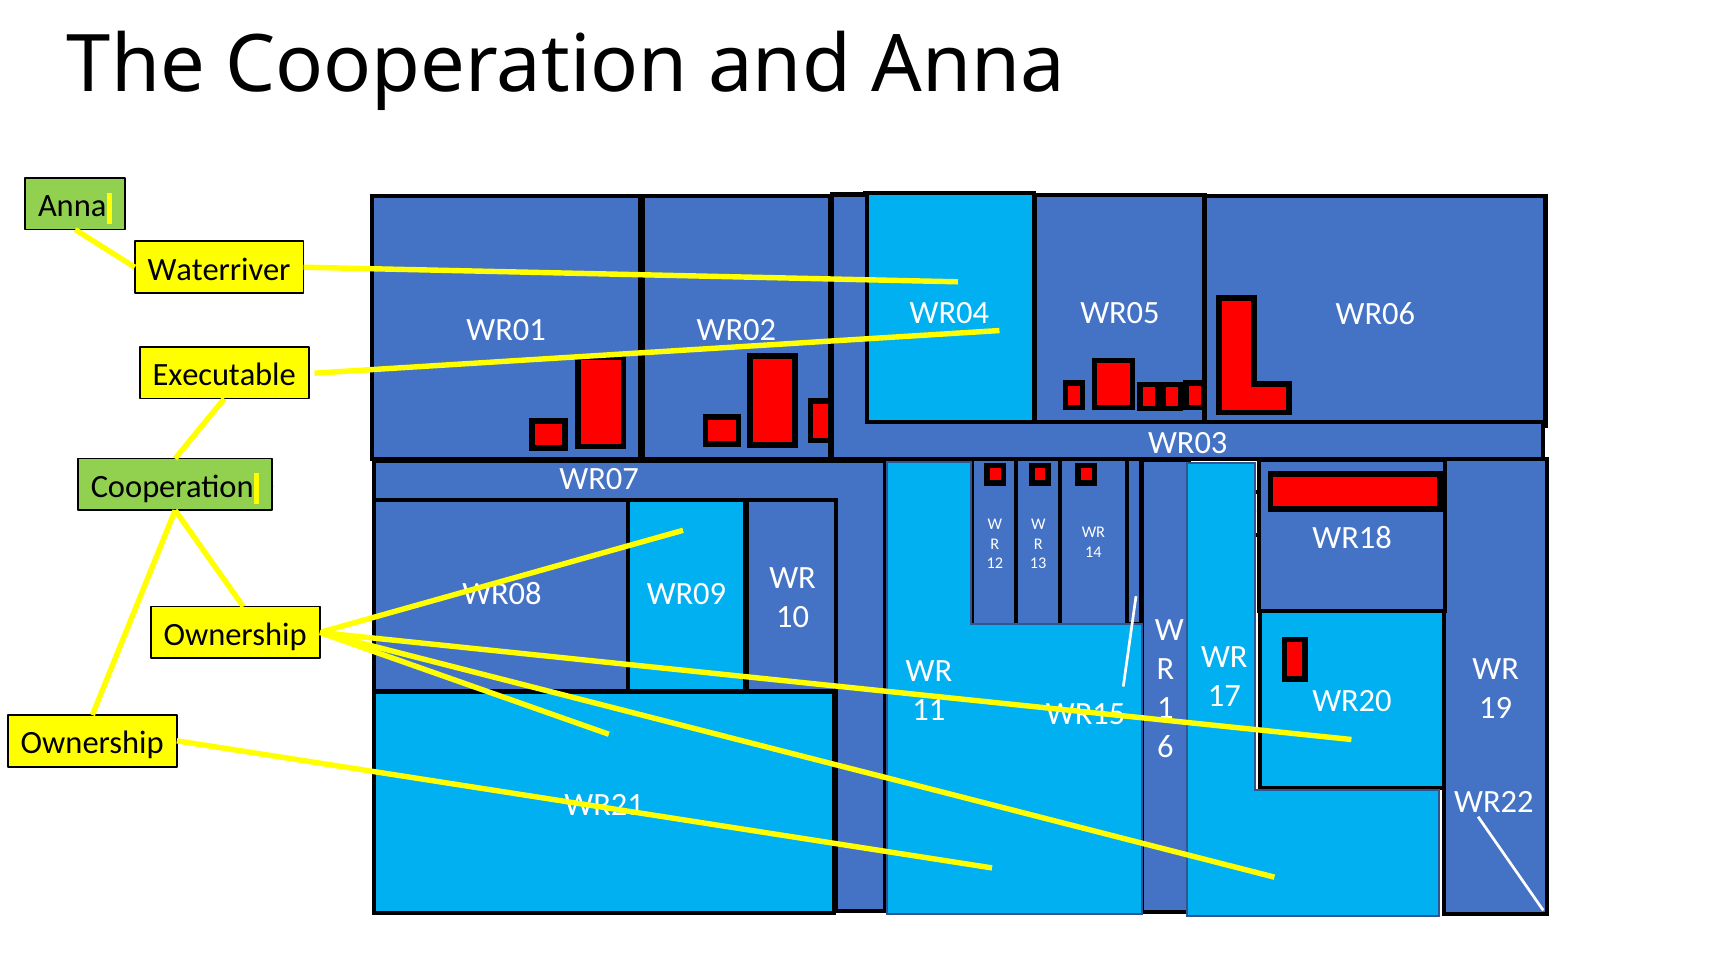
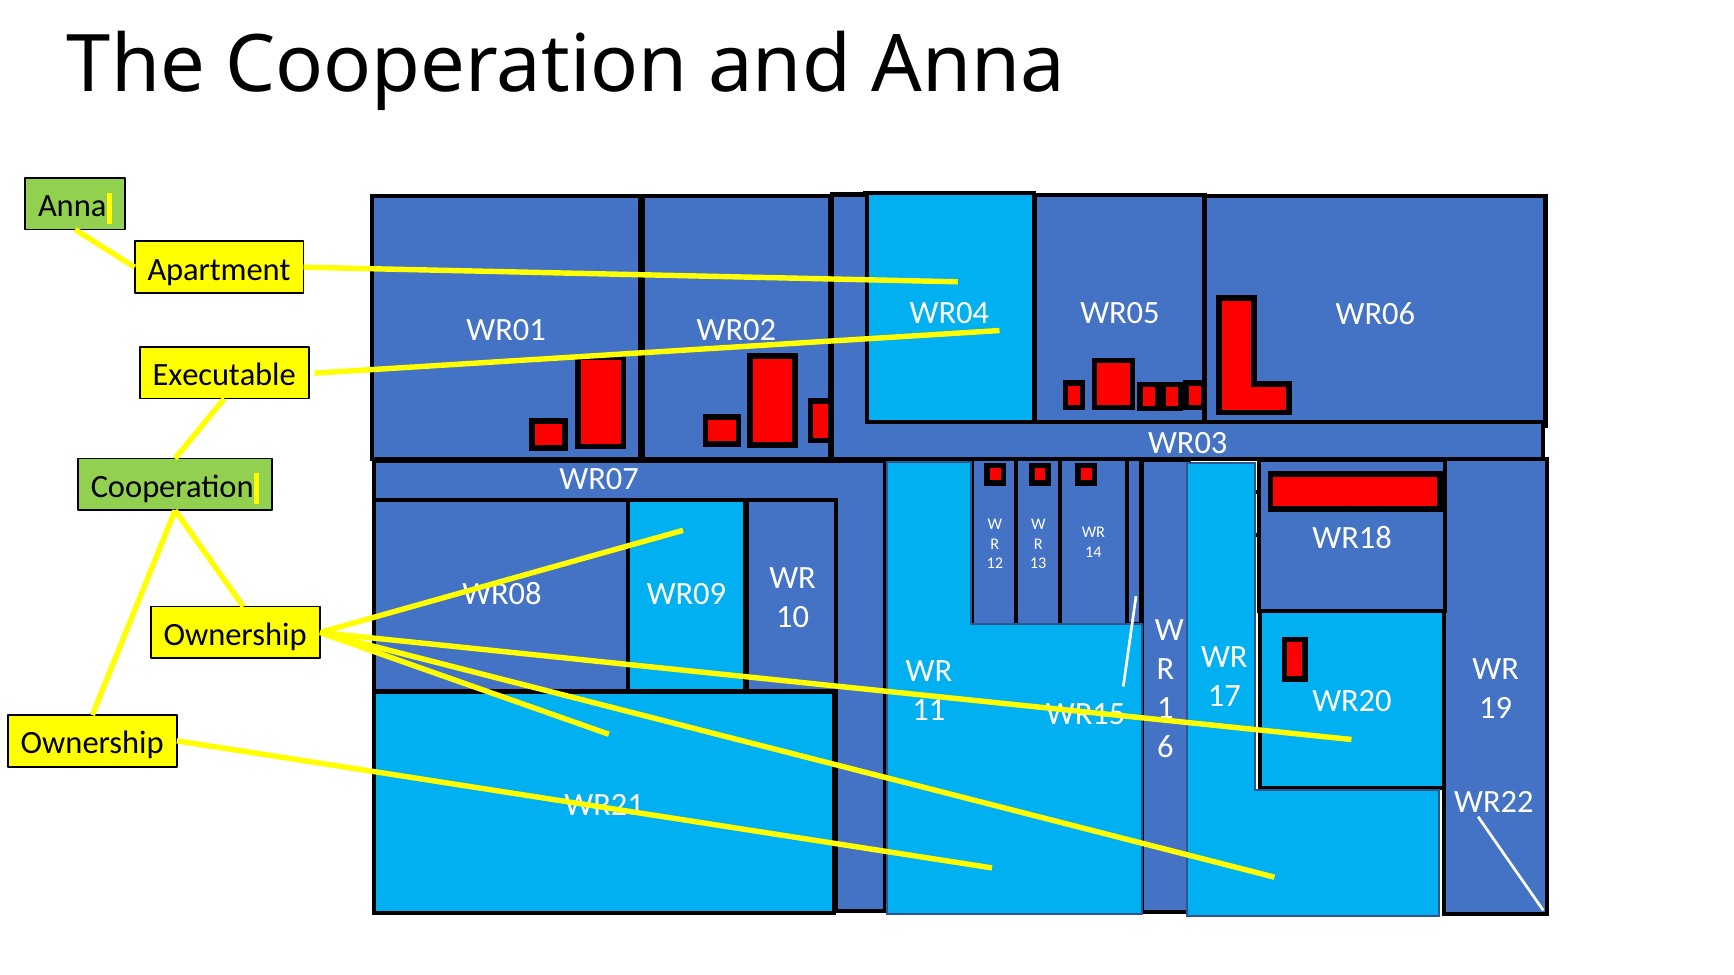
Waterriver: Waterriver -> Apartment (219, 270)
